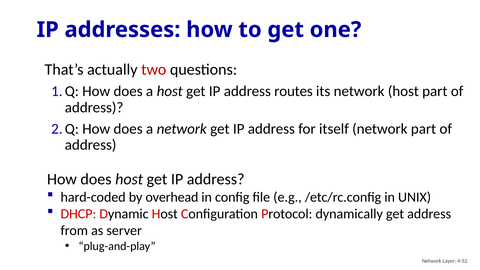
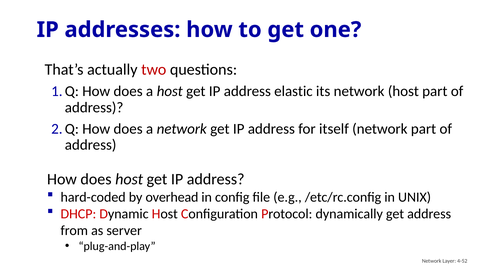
routes: routes -> elastic (293, 91)
